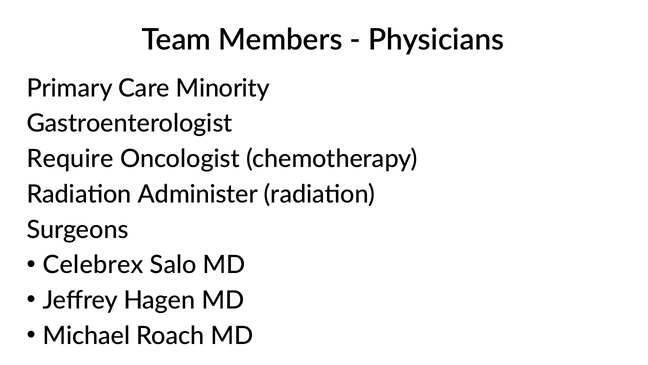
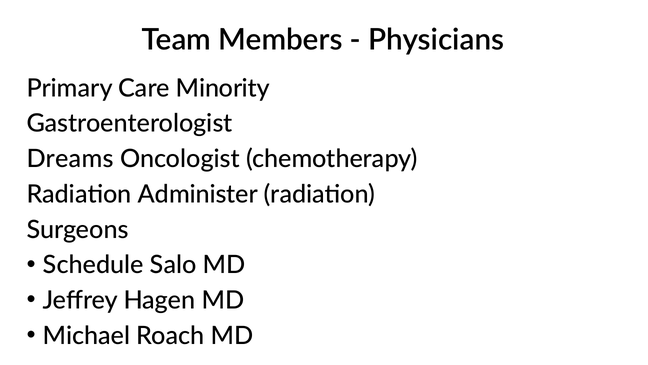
Require: Require -> Dreams (70, 159)
Celebrex: Celebrex -> Schedule (93, 265)
